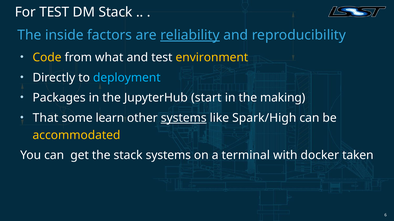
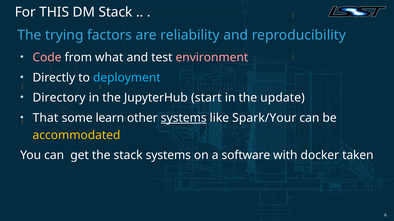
For TEST: TEST -> THIS (54, 12)
inside: inside -> trying (64, 35)
reliability underline: present -> none (190, 35)
Code colour: yellow -> pink (47, 58)
environment colour: yellow -> pink (212, 58)
Packages: Packages -> Directory (59, 98)
making: making -> update (283, 98)
Spark/High: Spark/High -> Spark/Your (264, 118)
terminal: terminal -> software (246, 156)
